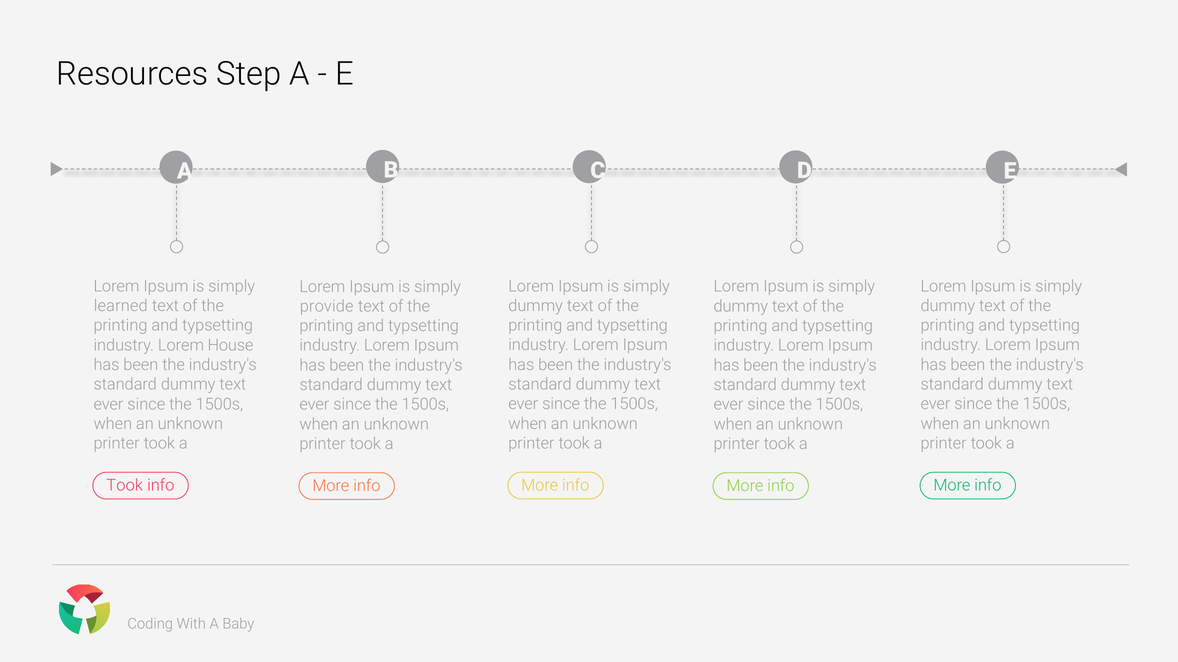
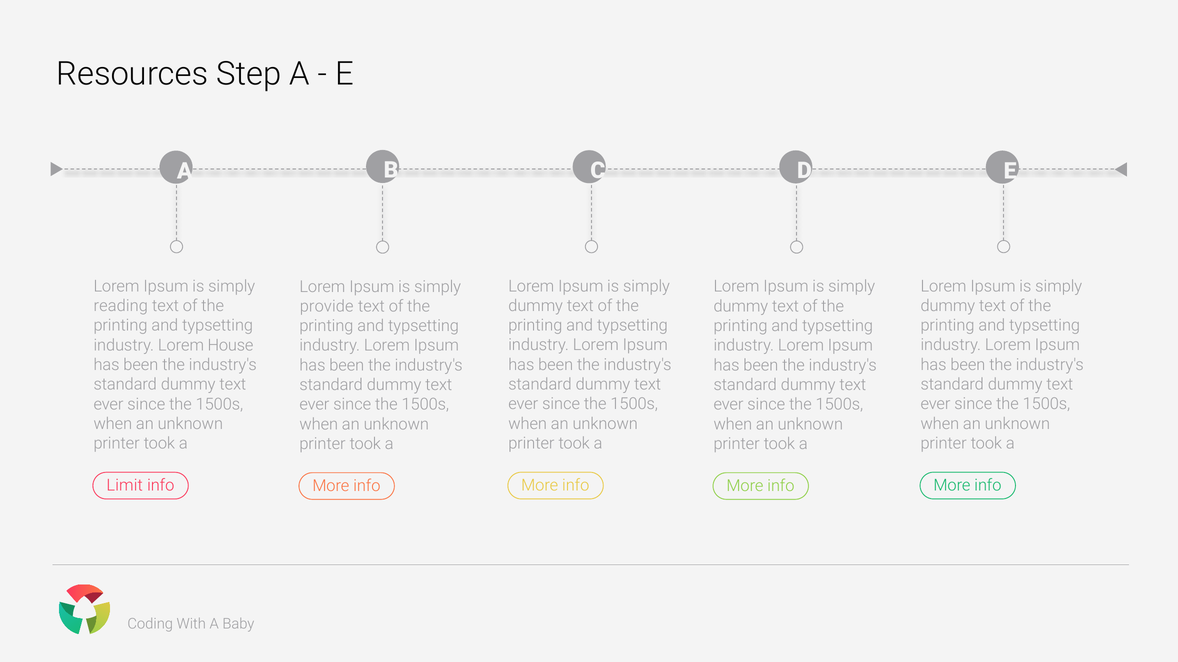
learned: learned -> reading (121, 306)
Took: Took -> Limit (125, 486)
